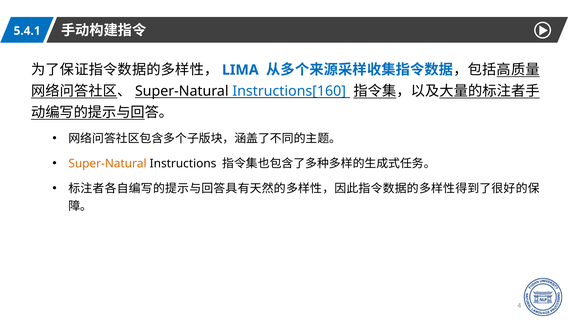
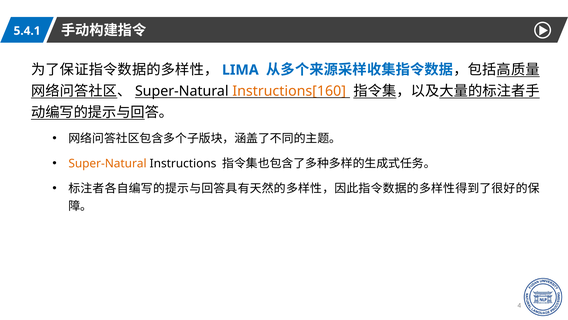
Instructions[160 colour: blue -> orange (289, 91)
